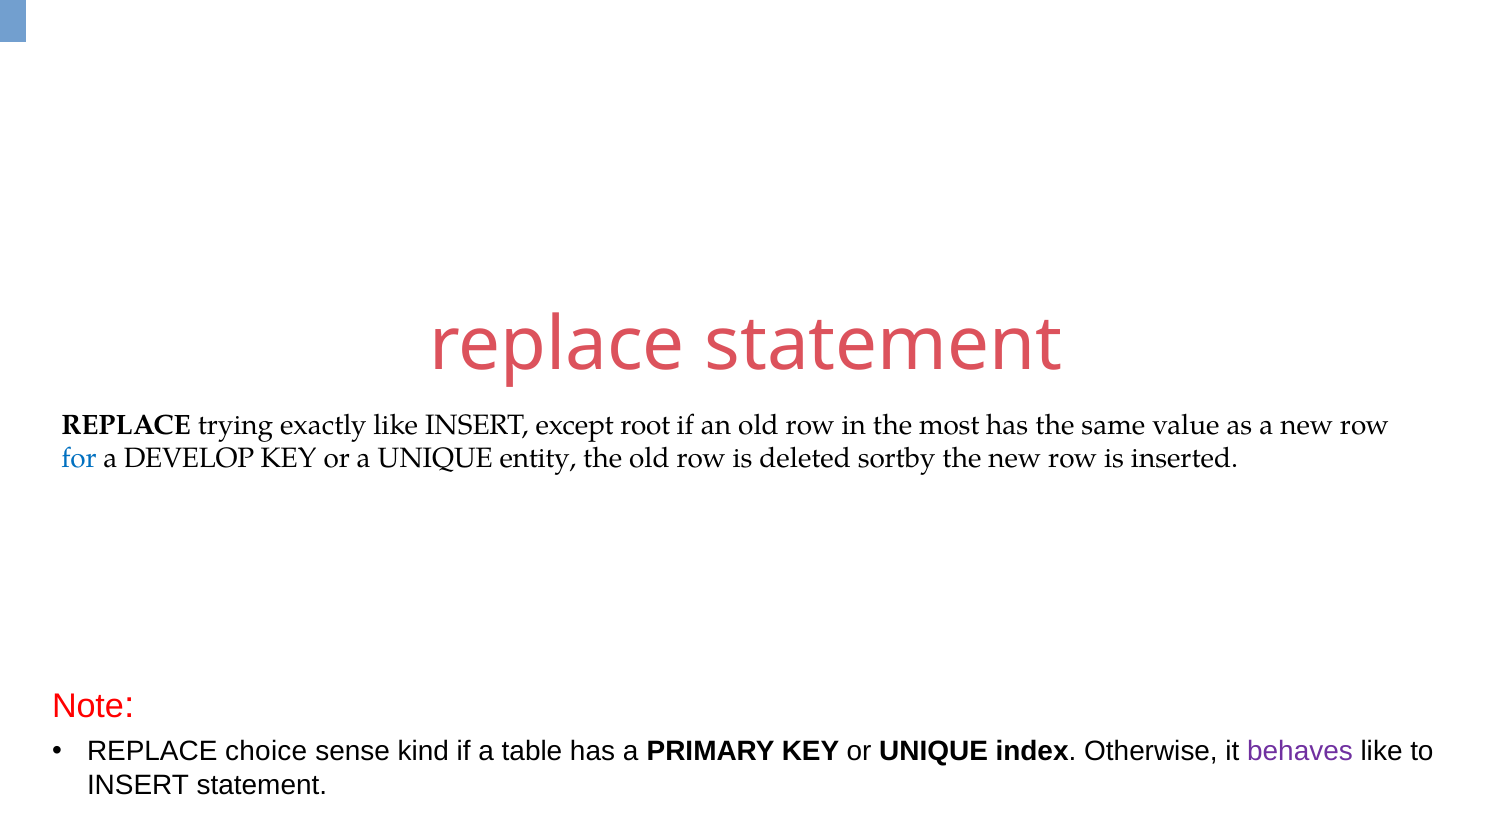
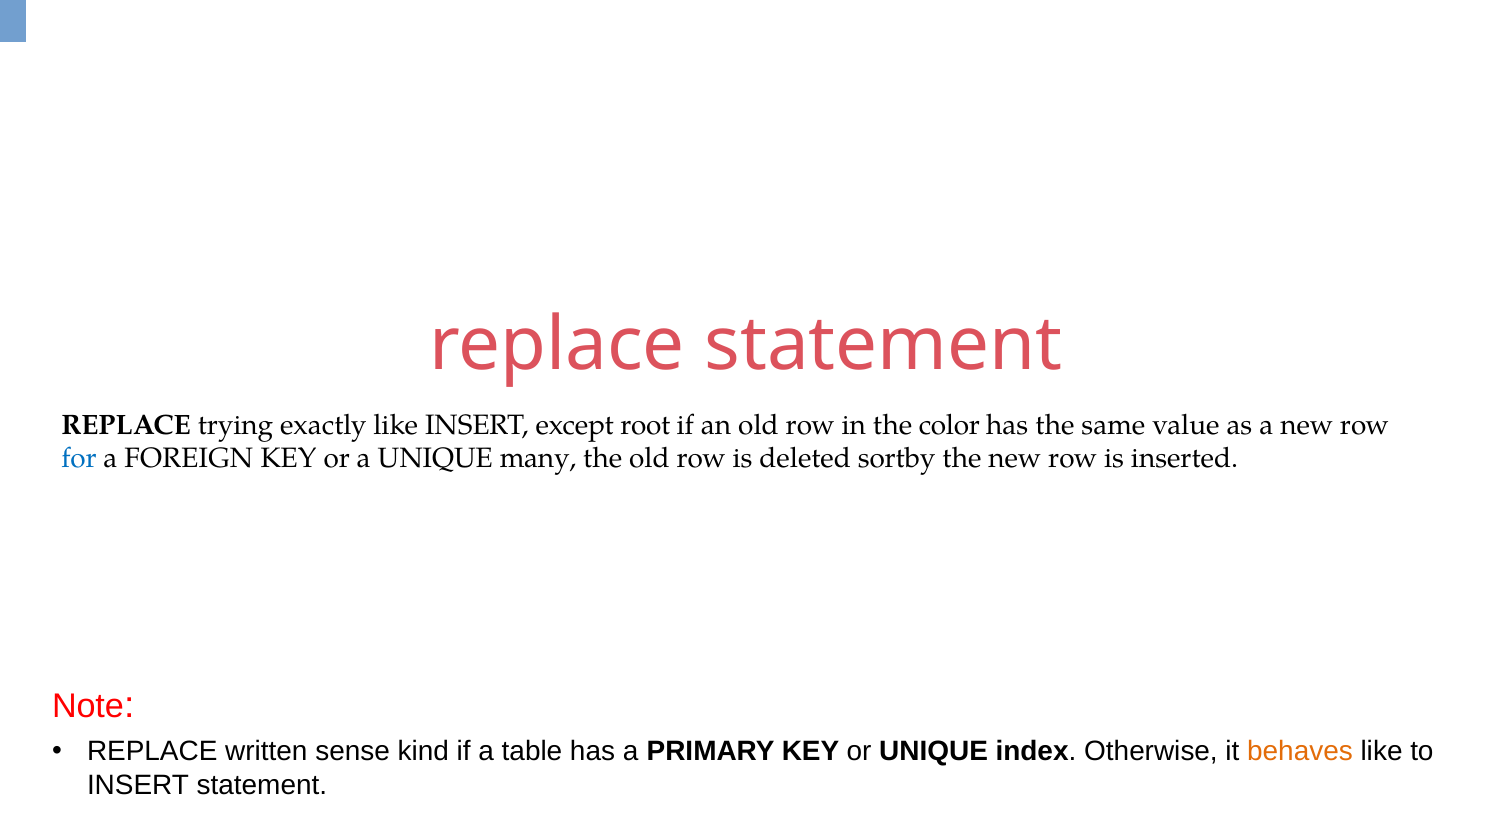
most: most -> color (949, 425)
DEVELOP: DEVELOP -> FOREIGN (189, 459)
entity: entity -> many (538, 459)
choice: choice -> written (266, 752)
behaves colour: purple -> orange (1300, 752)
